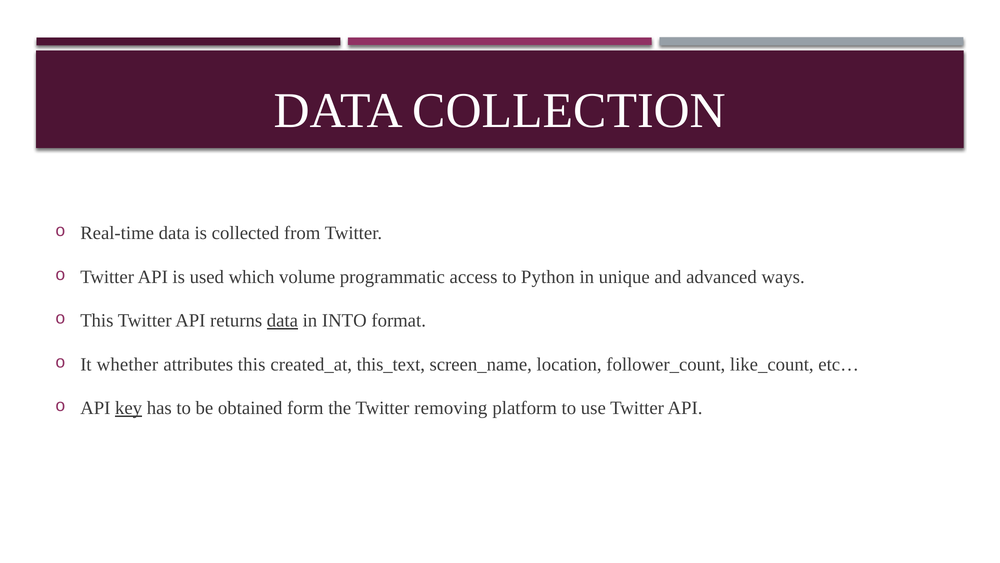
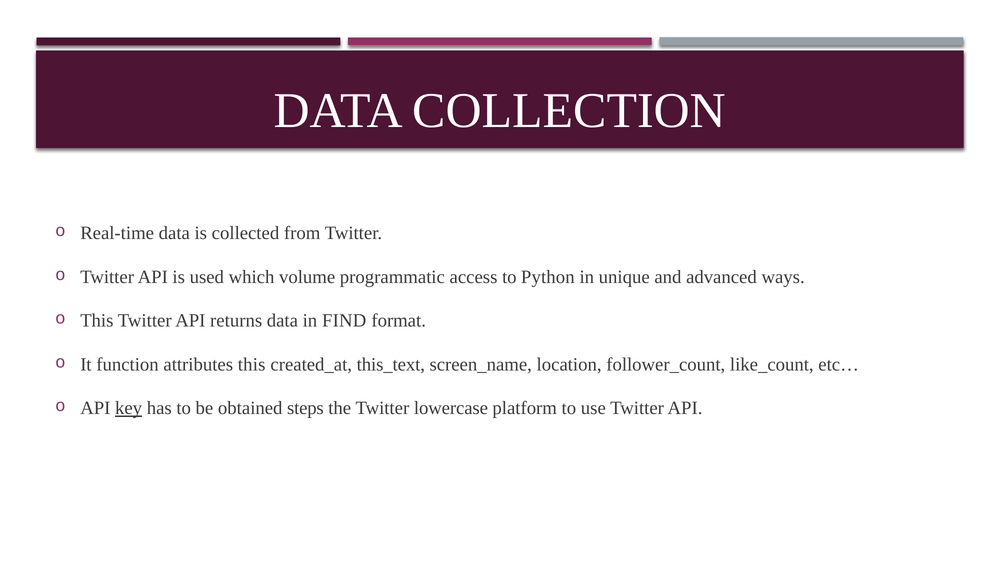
data underline: present -> none (282, 320)
INTO: INTO -> FIND (344, 320)
whether: whether -> function (128, 364)
form: form -> steps (305, 408)
removing: removing -> lowercase (451, 408)
